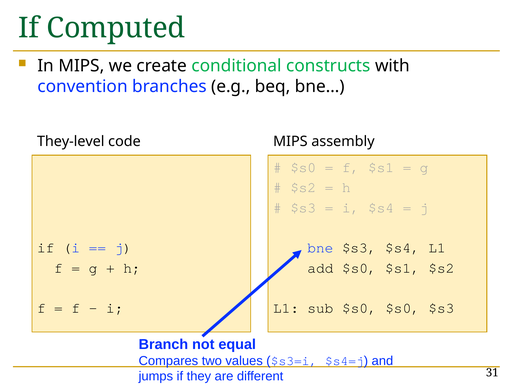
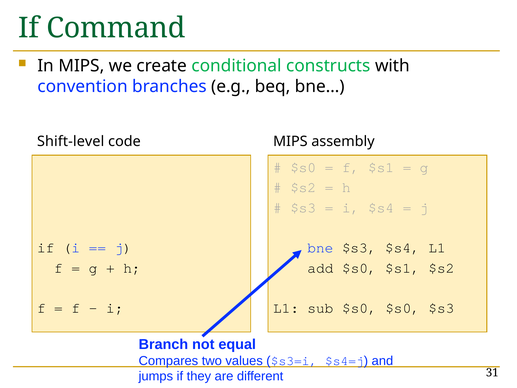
Computed: Computed -> Command (116, 28)
They-level: They-level -> Shift-level (71, 141)
